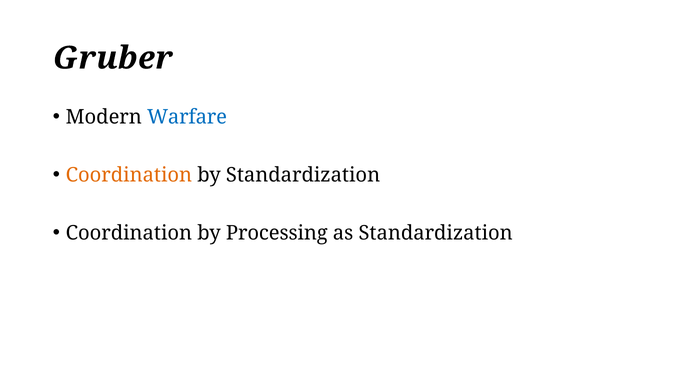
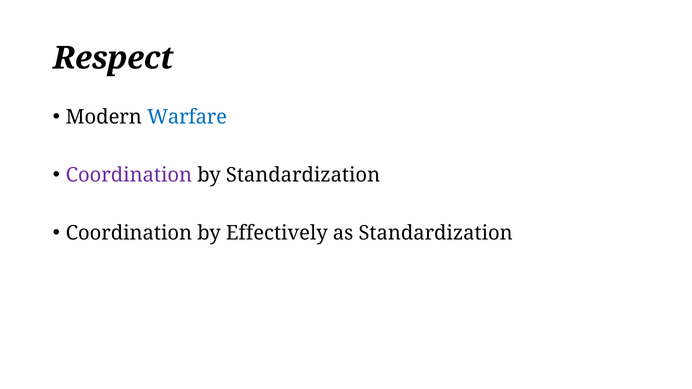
Gruber: Gruber -> Respect (113, 58)
Coordination colour: orange -> purple (129, 175)
Processing: Processing -> Effectively (277, 233)
